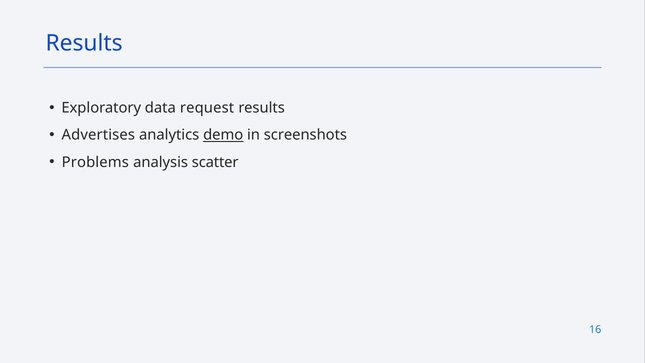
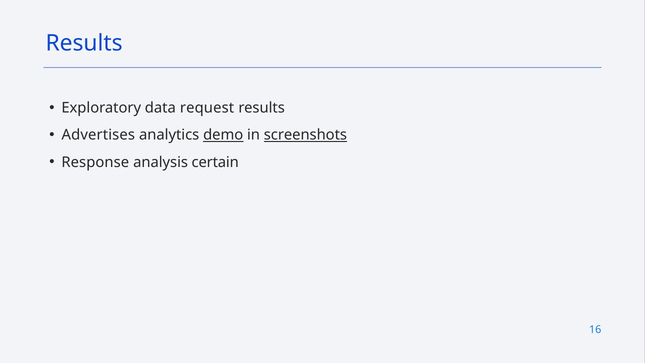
screenshots underline: none -> present (305, 135)
Problems: Problems -> Response (95, 162)
scatter: scatter -> certain (215, 162)
